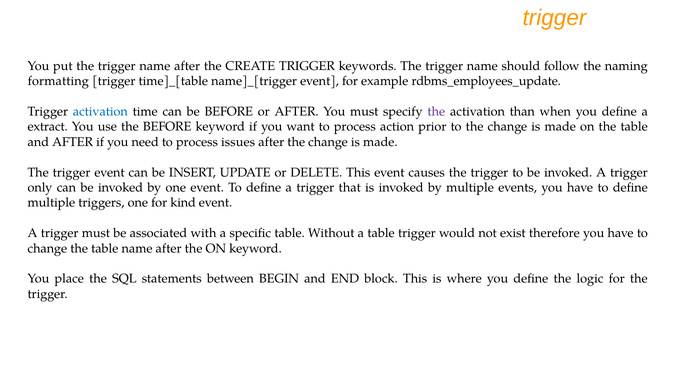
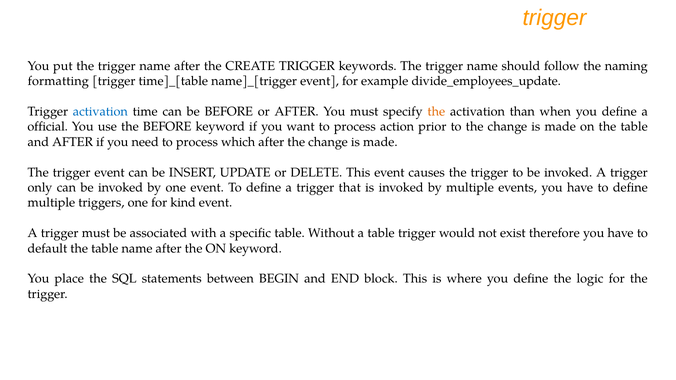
rdbms_employees_update: rdbms_employees_update -> divide_employees_update (486, 81)
the colour: purple -> orange (436, 112)
extract: extract -> official (48, 127)
issues: issues -> which (238, 142)
change: change -> default (47, 249)
